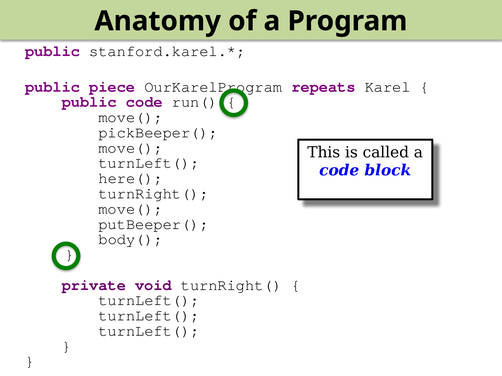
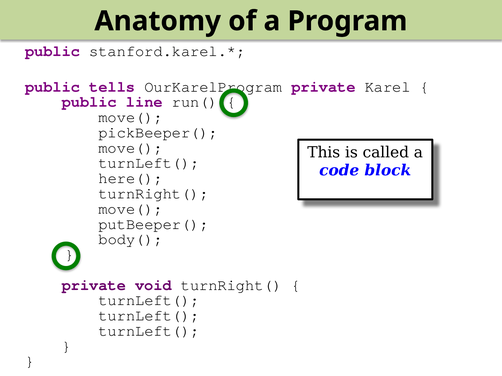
piece: piece -> tells (112, 87)
repeats: repeats -> private (323, 87)
public code: code -> line (144, 102)
